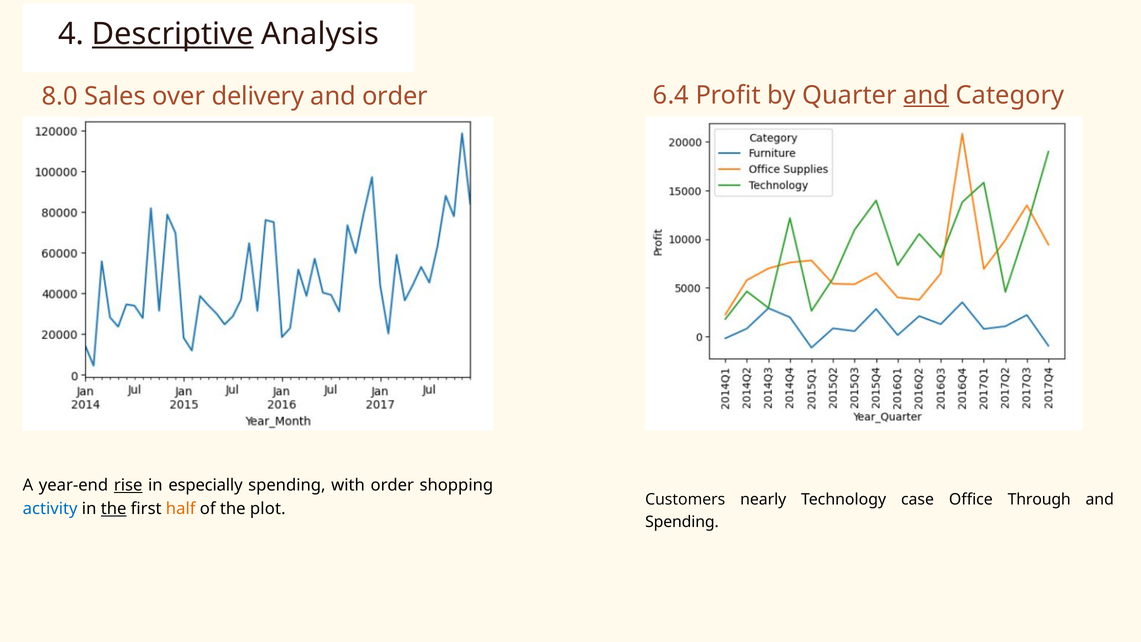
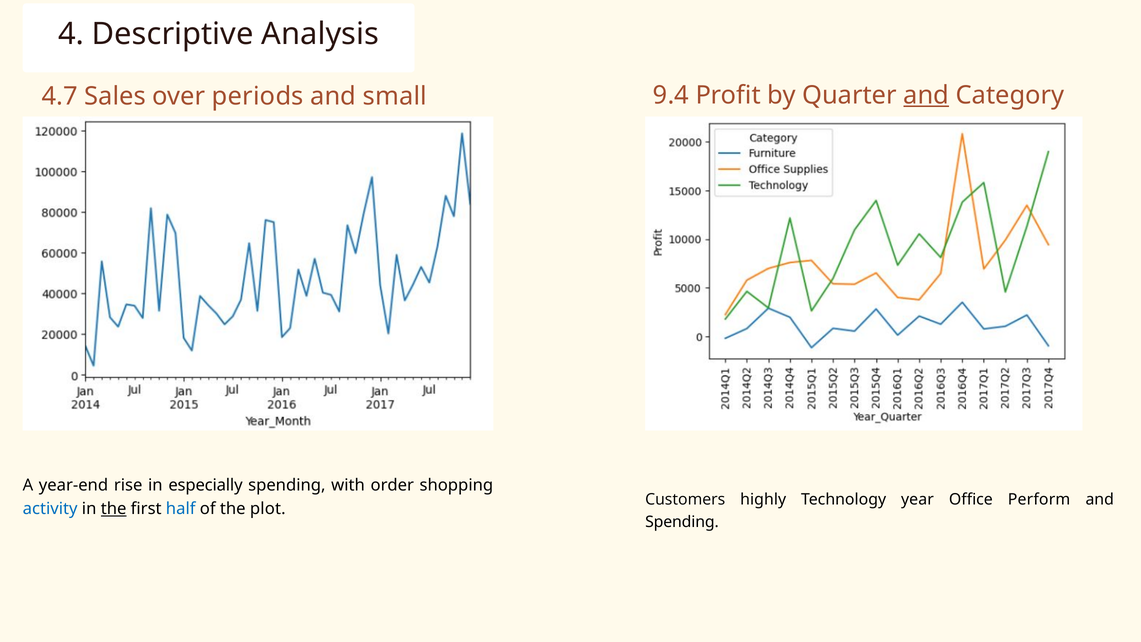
Descriptive underline: present -> none (173, 34)
6.4: 6.4 -> 9.4 (671, 95)
8.0: 8.0 -> 4.7 (60, 96)
delivery: delivery -> periods (258, 96)
and order: order -> small (395, 96)
rise underline: present -> none (128, 485)
nearly: nearly -> highly (763, 500)
case: case -> year (917, 500)
Through: Through -> Perform (1039, 500)
half colour: orange -> blue (181, 509)
